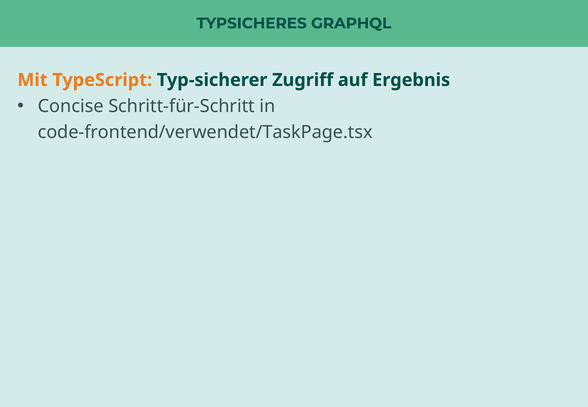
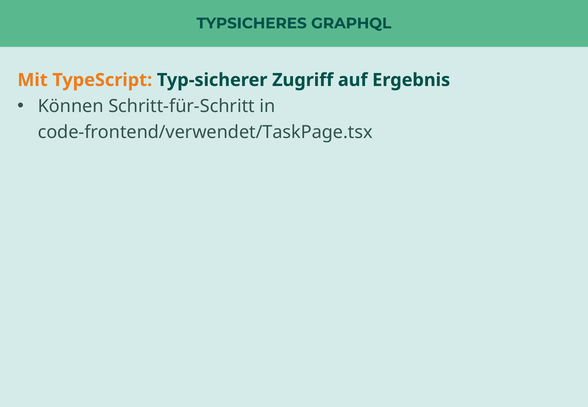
Concise: Concise -> Können (71, 106)
